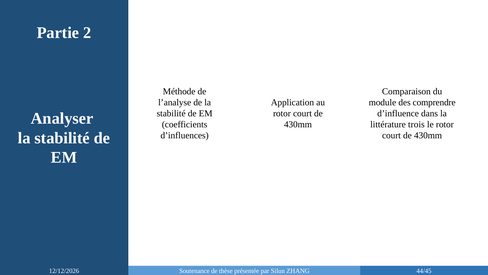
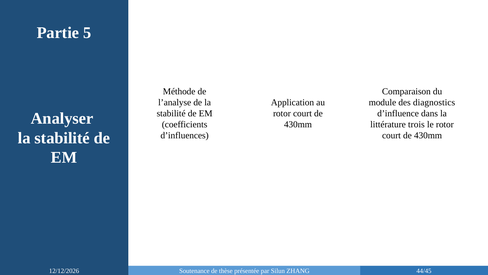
2: 2 -> 5 (87, 33)
comprendre: comprendre -> diagnostics (434, 102)
